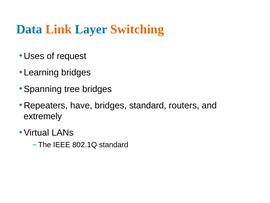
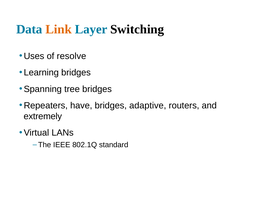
Switching colour: orange -> black (137, 29)
request: request -> resolve (71, 56)
bridges standard: standard -> adaptive (148, 105)
